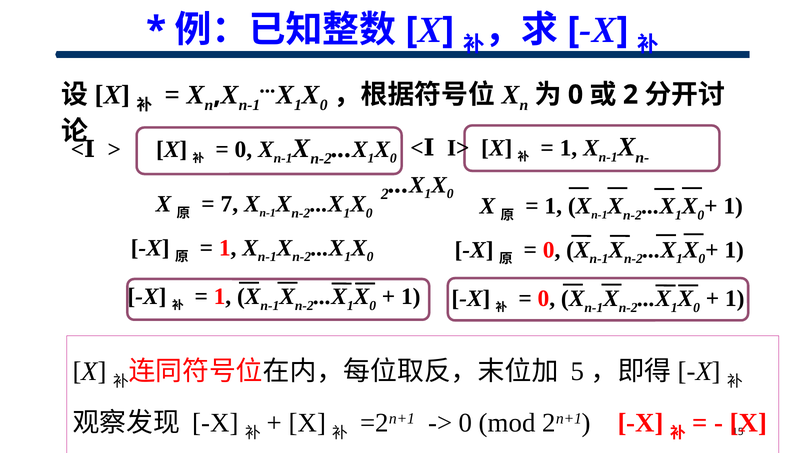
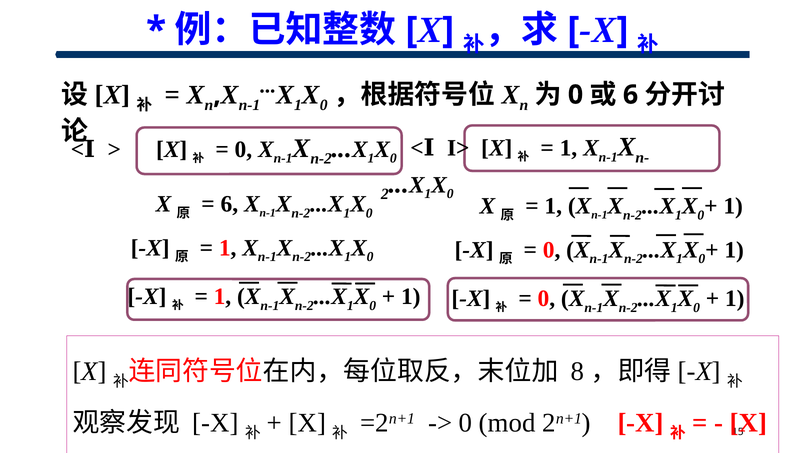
2: 2 -> 6 (631, 95)
7: 7 -> 6 (229, 204)
5: 5 -> 8 (578, 371)
